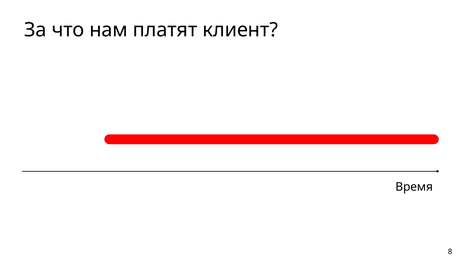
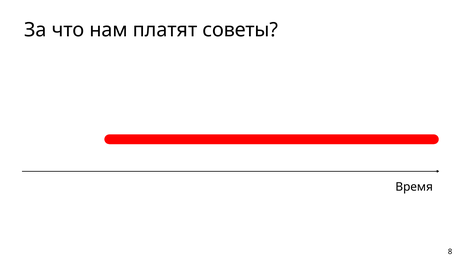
клиент: клиент -> советы (240, 30)
